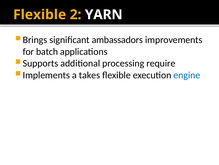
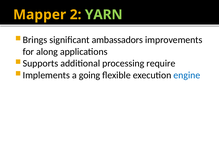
Flexible: Flexible -> Mapper (40, 15)
YARN colour: white -> light green (104, 15)
batch: batch -> along (47, 51)
takes: takes -> going (90, 75)
